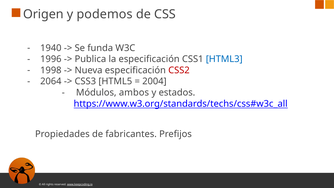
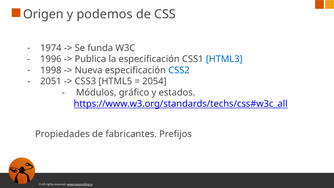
1940: 1940 -> 1974 (51, 48)
CSS2 colour: red -> blue (179, 70)
2064: 2064 -> 2051 (51, 81)
2004: 2004 -> 2054 (154, 81)
ambos: ambos -> gráfico (134, 92)
